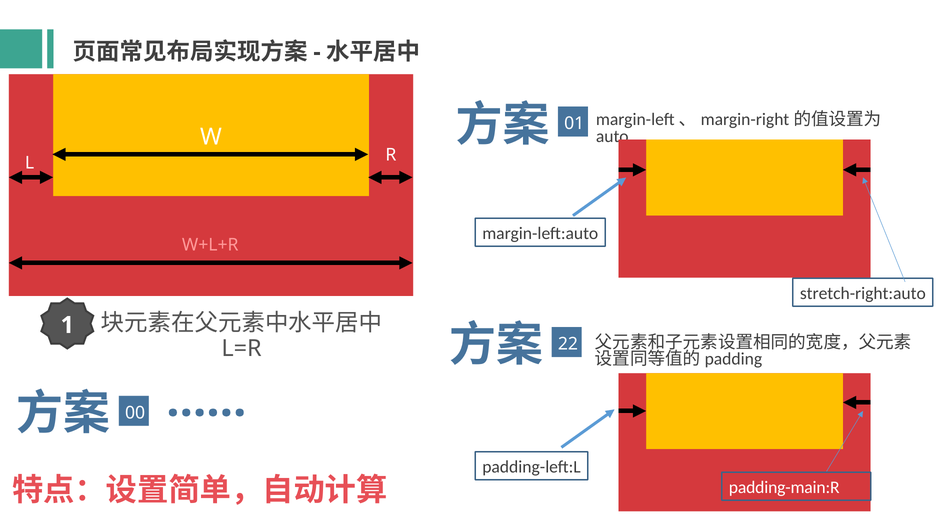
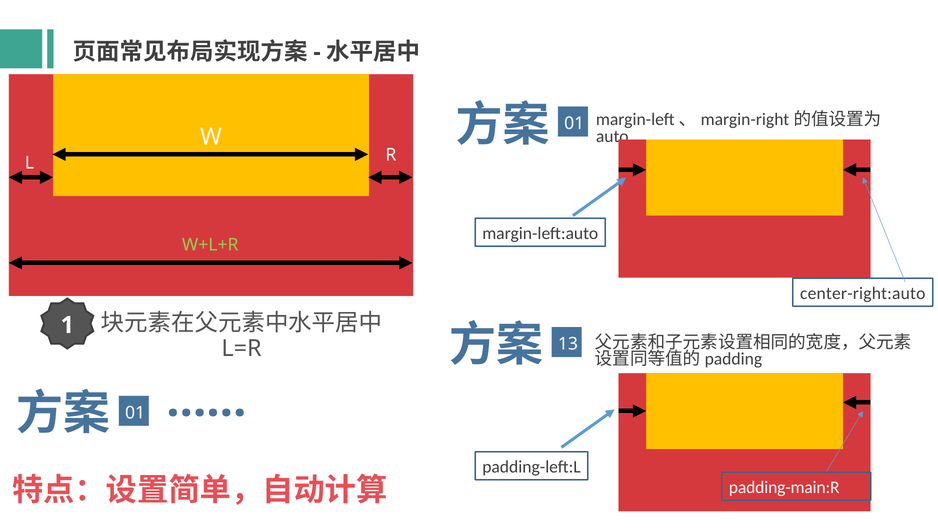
W+L+R colour: pink -> light green (210, 245)
stretch-right:auto: stretch-right:auto -> center-right:auto (863, 293)
22: 22 -> 13 (568, 344)
00: 00 -> 01 (135, 412)
